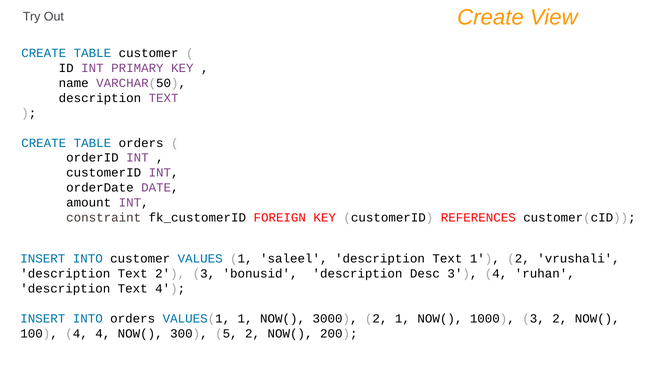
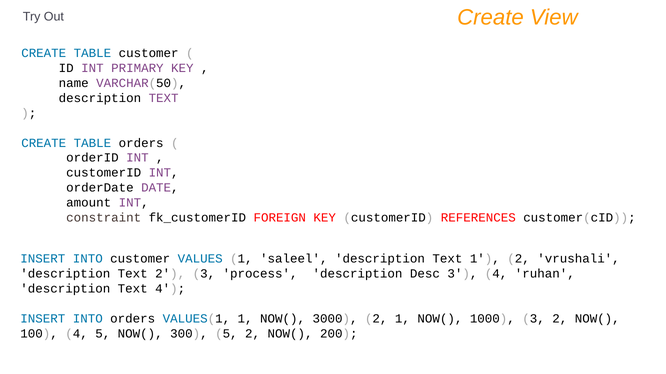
bonusid: bonusid -> process (260, 274)
4 4: 4 -> 5 (103, 334)
